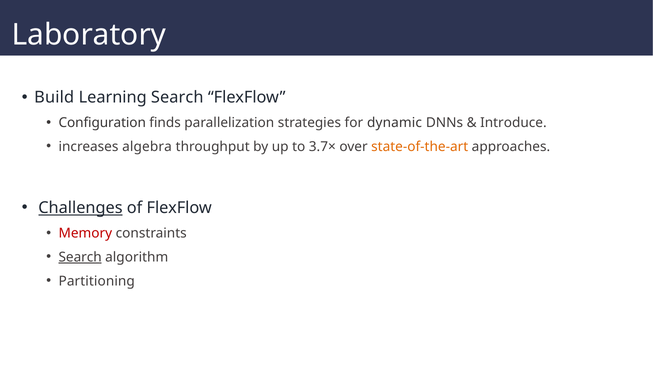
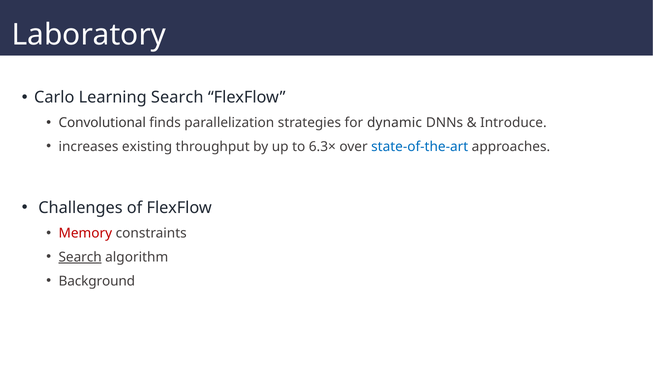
Build: Build -> Carlo (54, 97)
Configuration: Configuration -> Convolutional (102, 123)
algebra: algebra -> existing (147, 146)
3.7×: 3.7× -> 6.3× (322, 146)
state-of-the-art colour: orange -> blue (420, 146)
Challenges underline: present -> none (80, 208)
Partitioning: Partitioning -> Background (97, 281)
